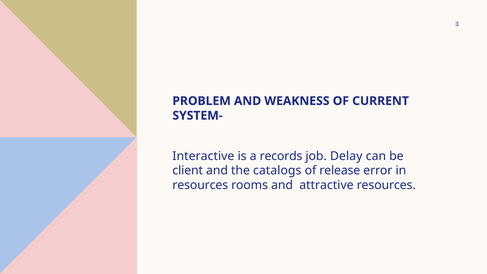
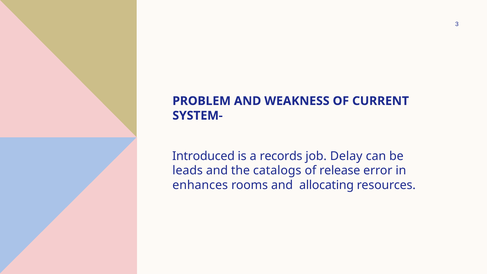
Interactive: Interactive -> Introduced (203, 156)
client: client -> leads (188, 171)
resources: resources -> enhances (200, 185)
attractive: attractive -> allocating (327, 185)
